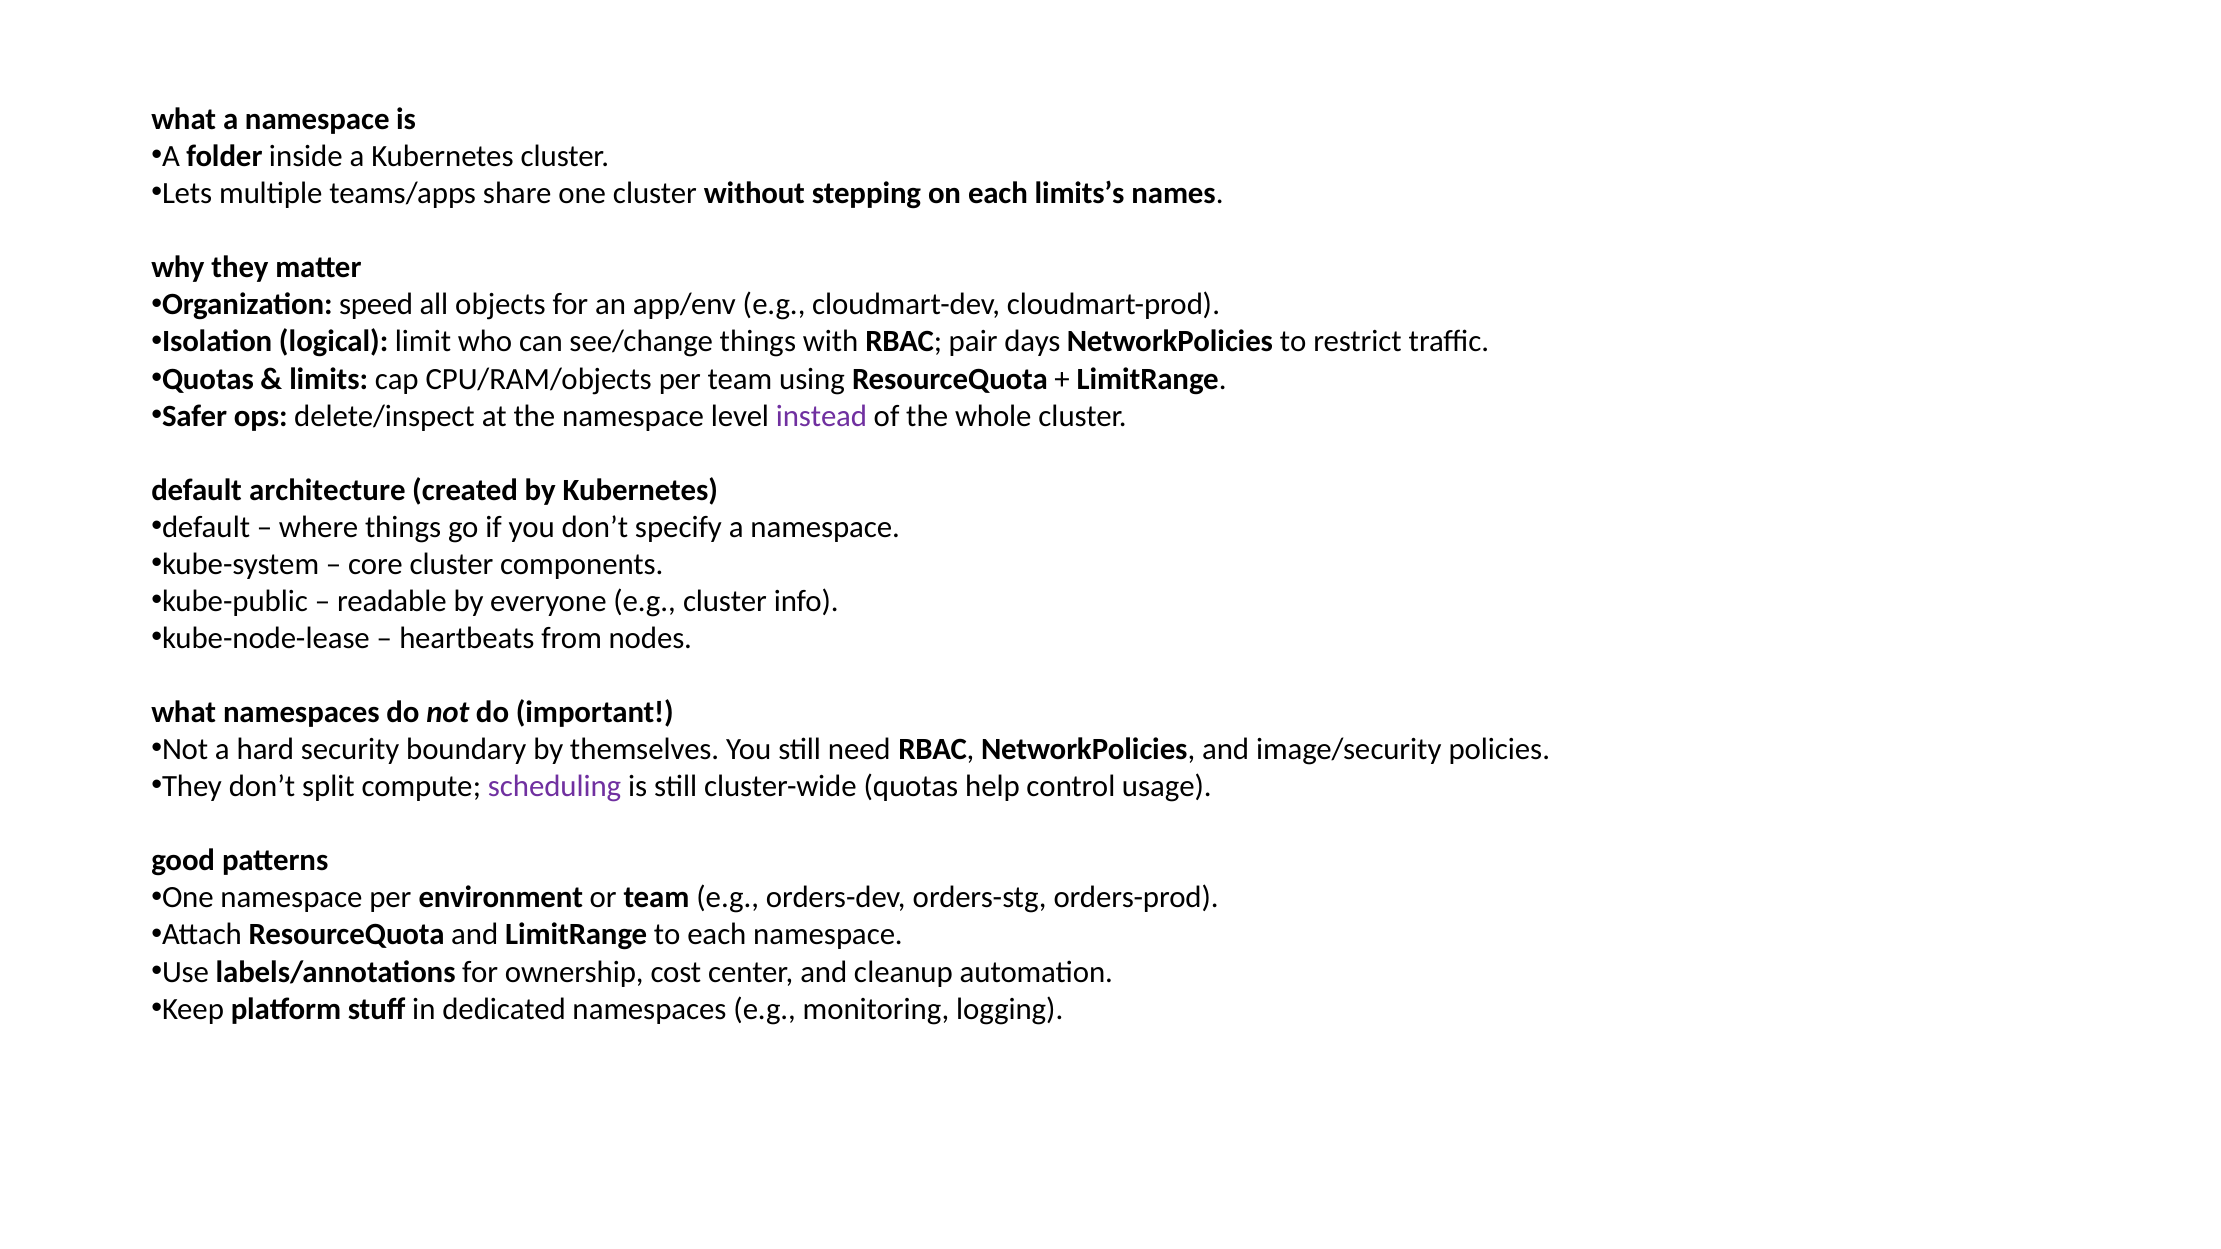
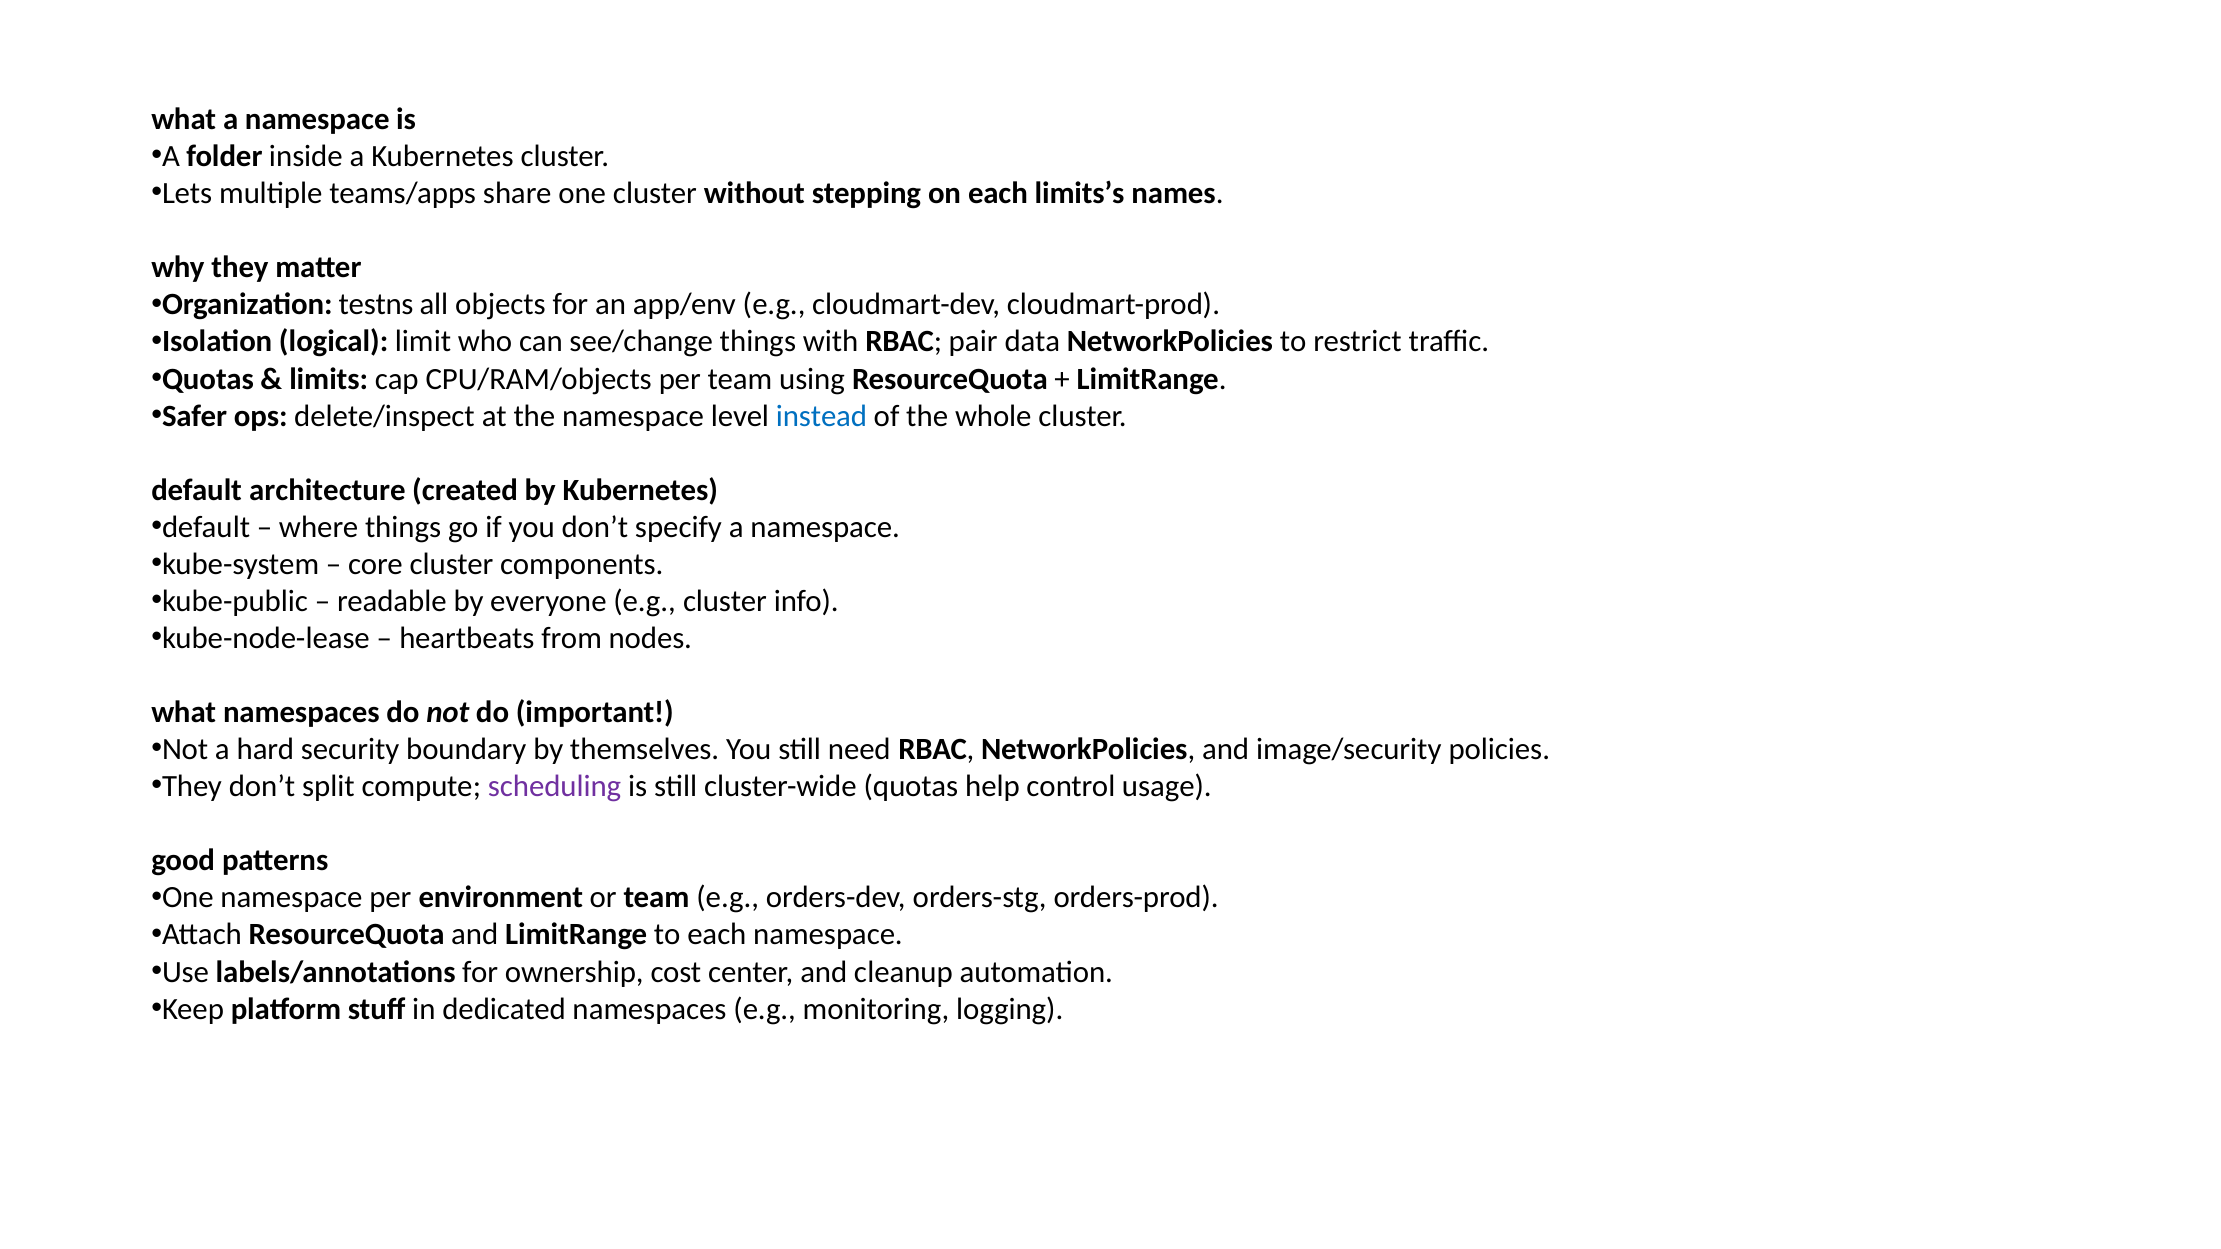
speed: speed -> testns (376, 305)
days: days -> data (1032, 342)
instead colour: purple -> blue (822, 416)
